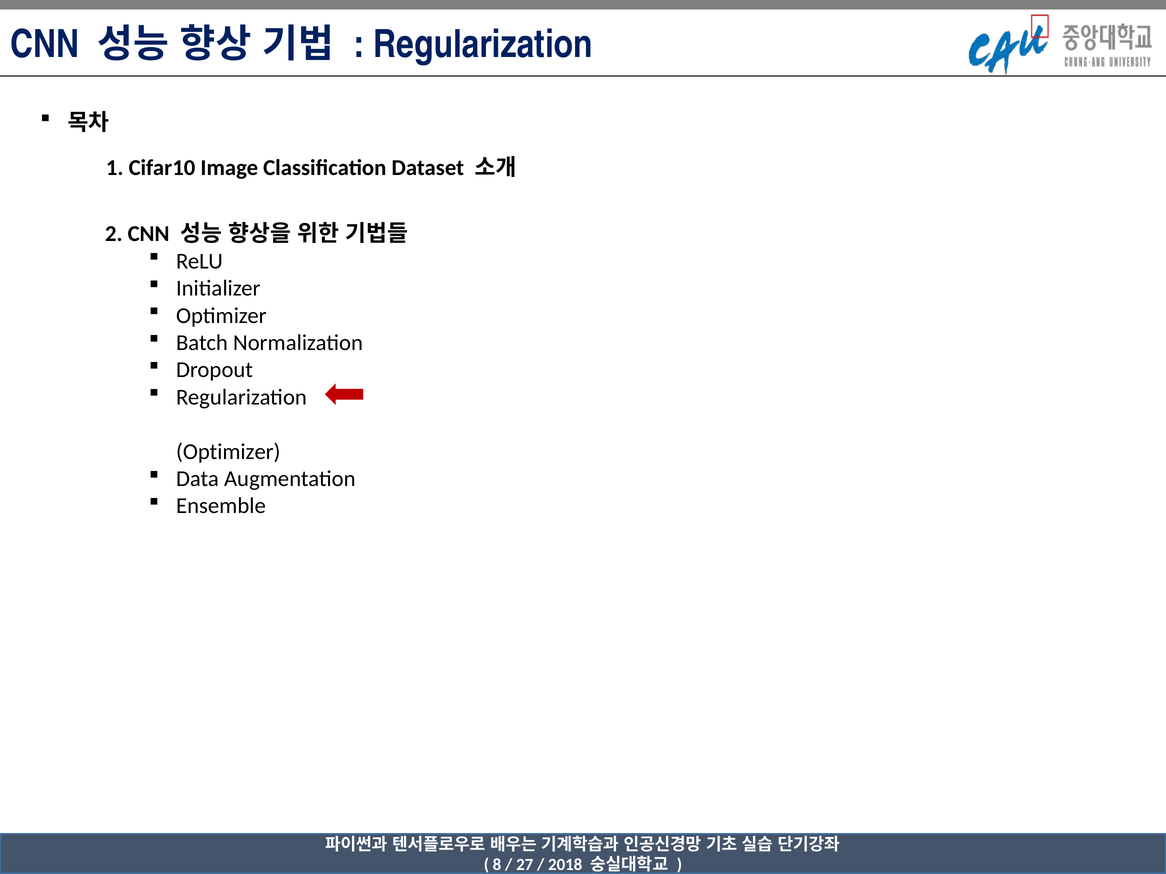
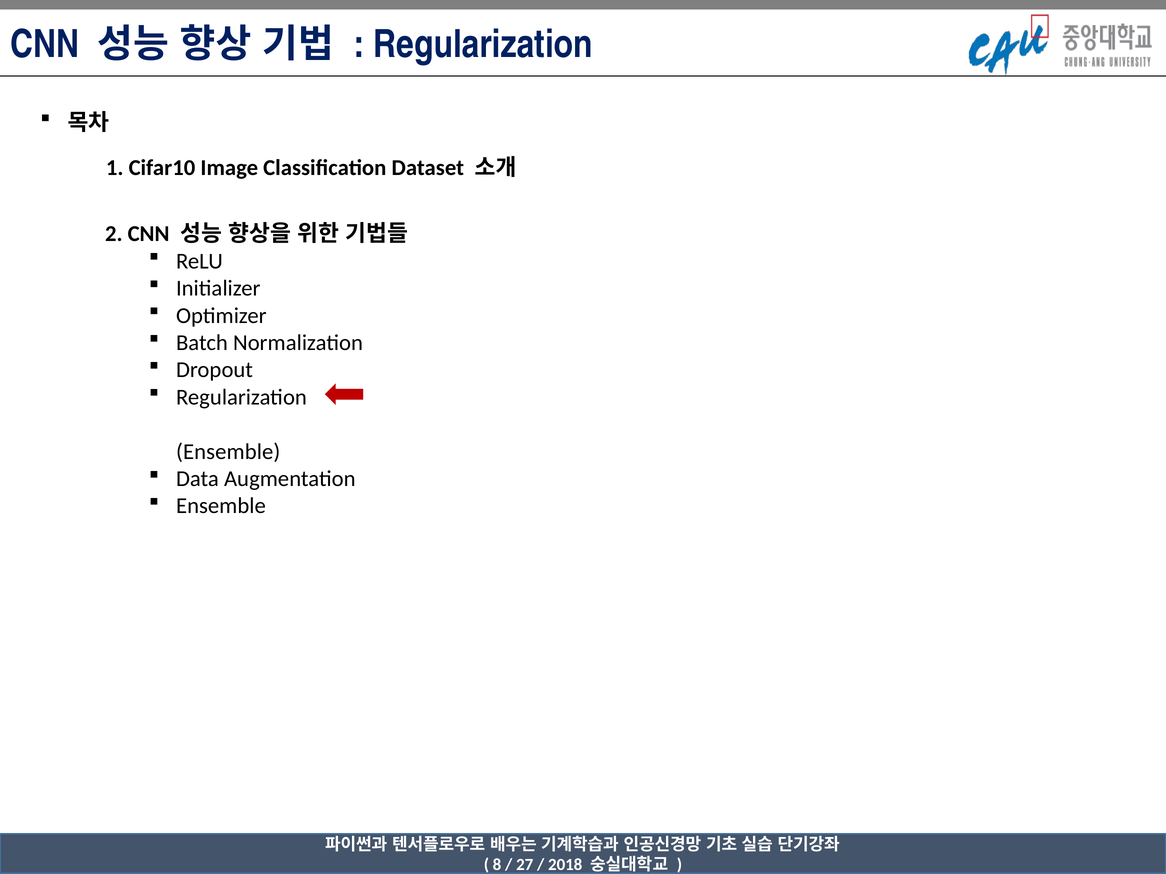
Optimizer: Optimizer -> Ensemble (228, 452)
